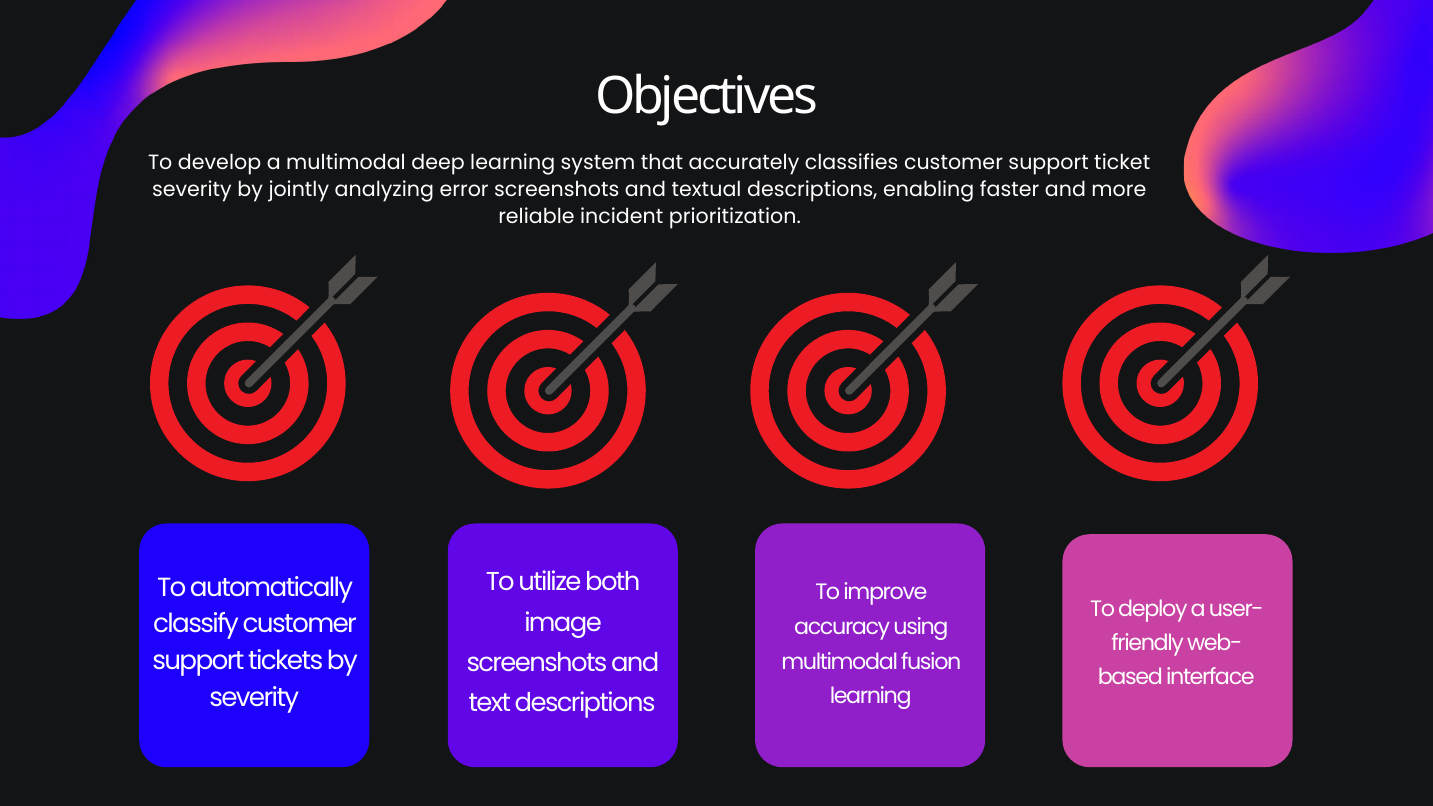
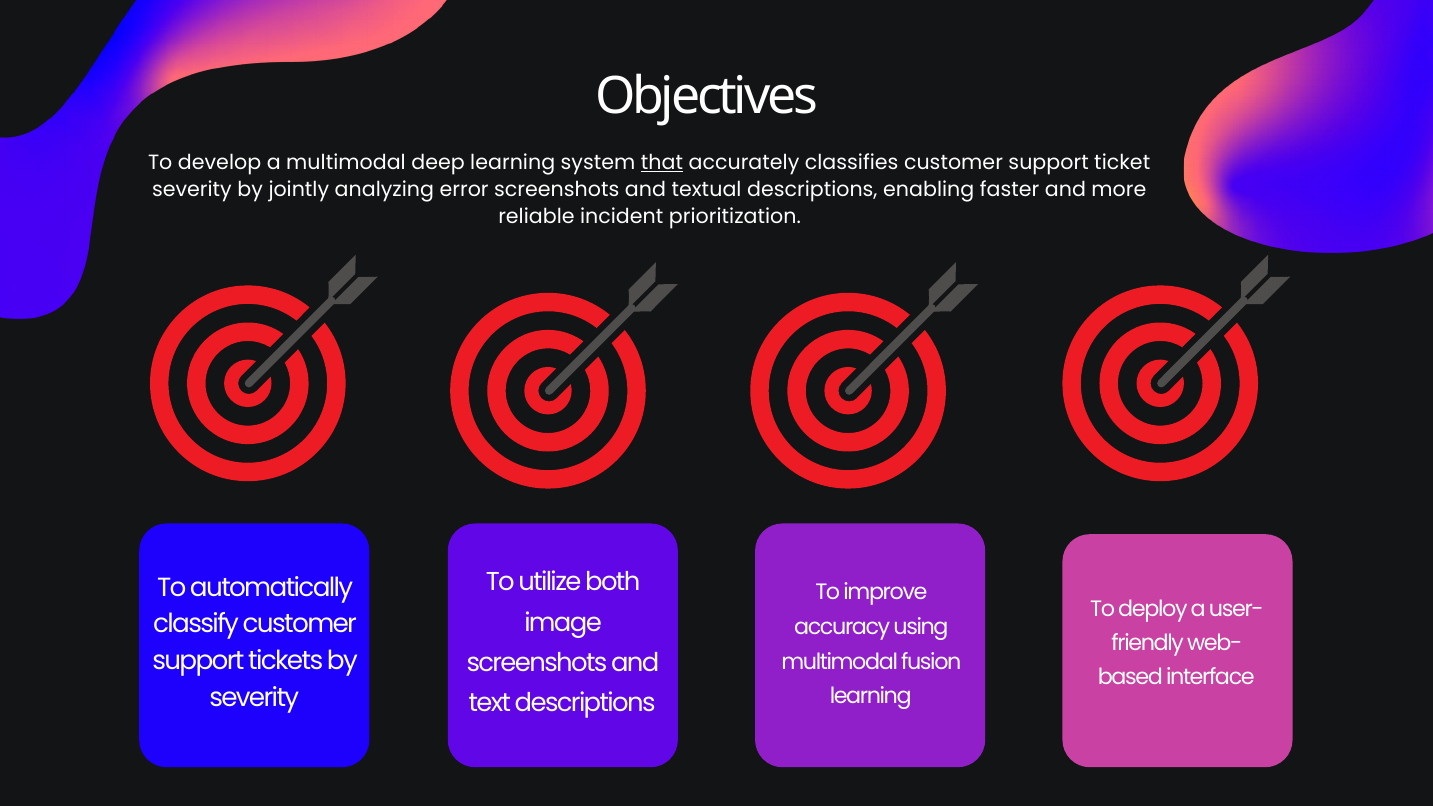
that underline: none -> present (662, 163)
